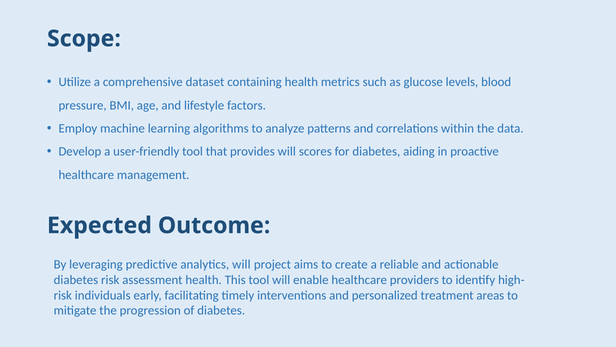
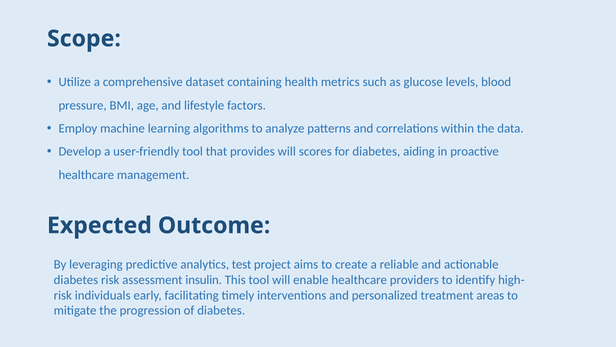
analytics will: will -> test (242, 264)
assessment health: health -> insulin (204, 279)
